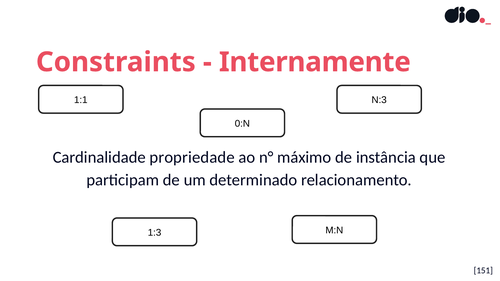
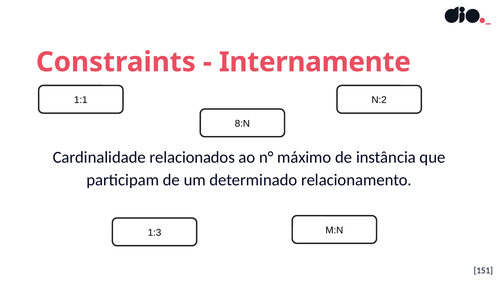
N:3: N:3 -> N:2 (379, 100)
0:N: 0:N -> 8:N (242, 124)
propriedade: propriedade -> relacionados (192, 157)
